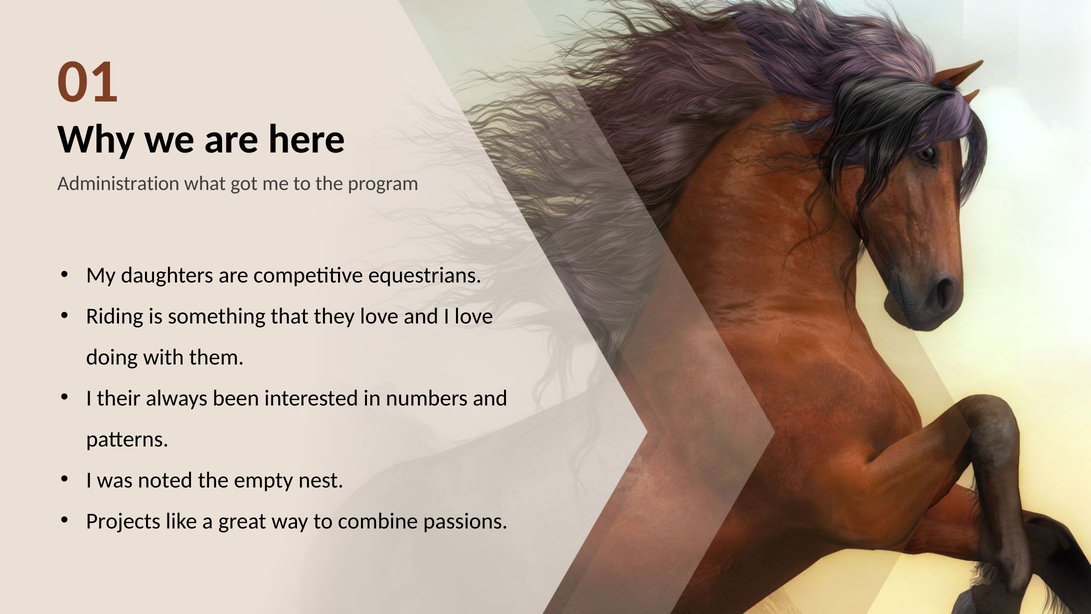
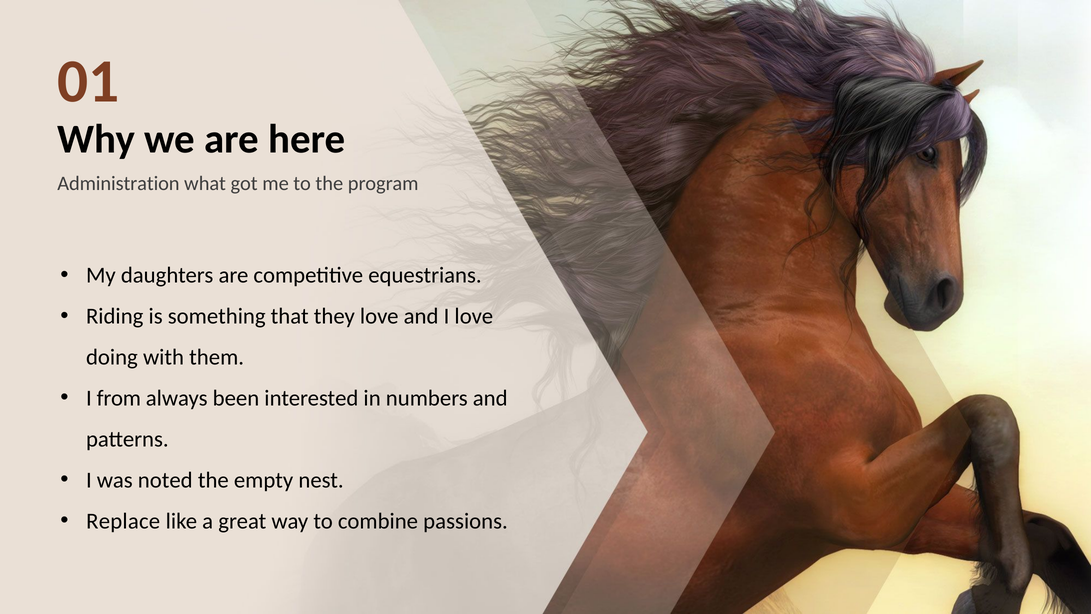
their: their -> from (119, 398)
Projects: Projects -> Replace (123, 521)
